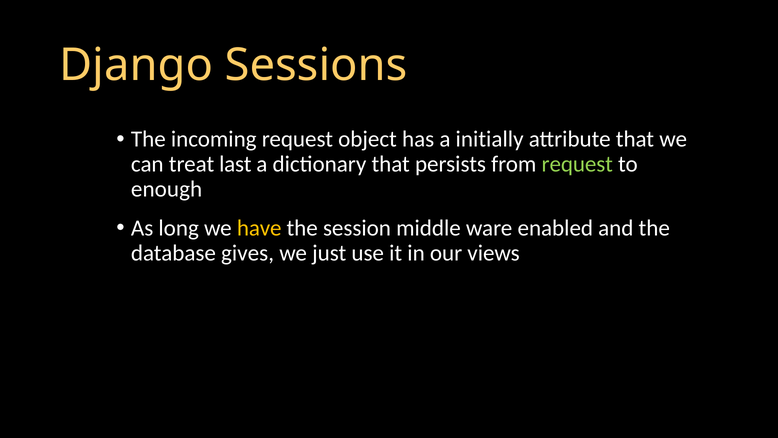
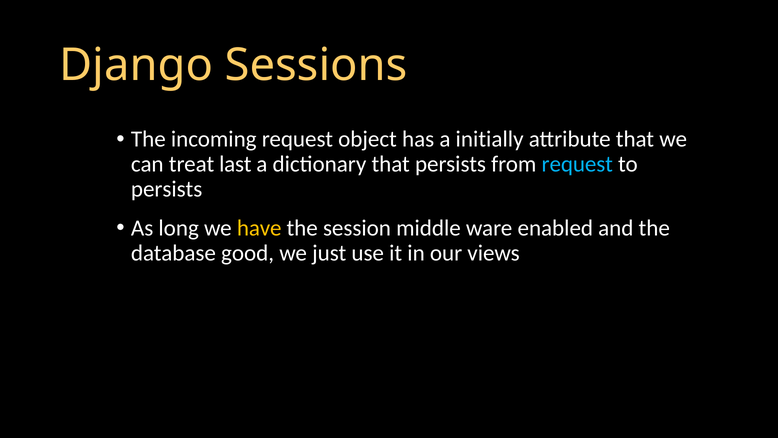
request colour: light green -> light blue (577, 164)
enough: enough -> persists (167, 189)
gives: gives -> good (248, 253)
